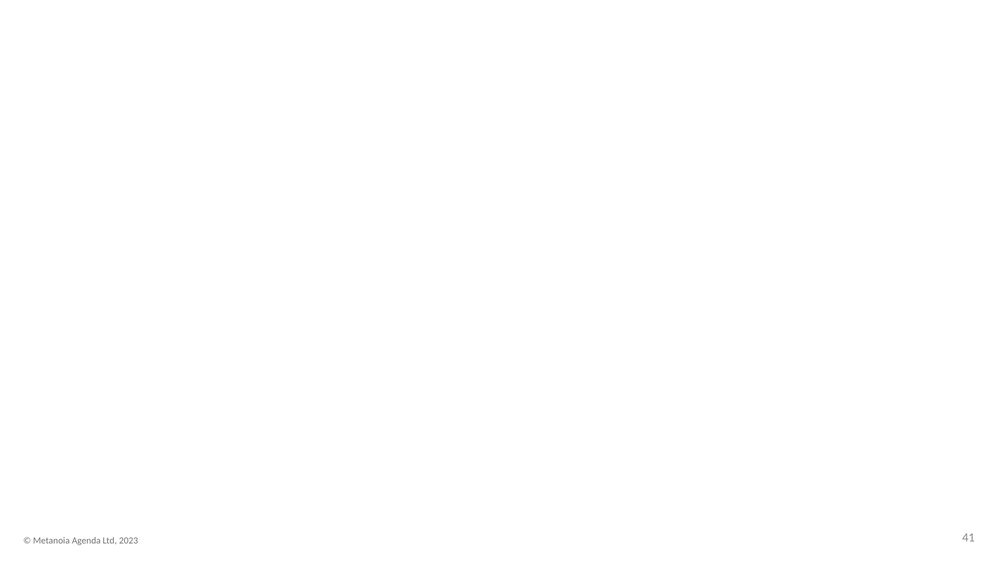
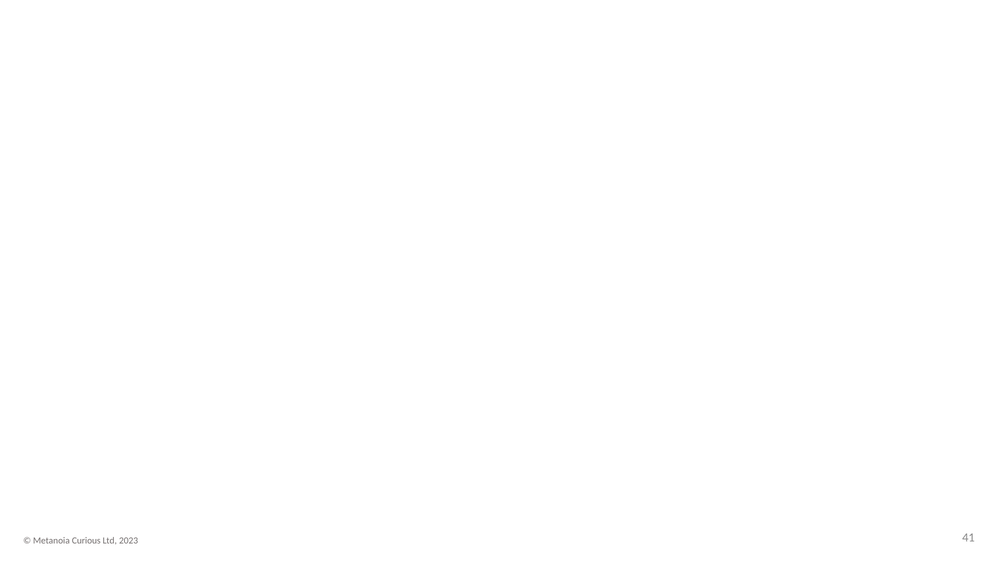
Agenda: Agenda -> Curious (86, 541)
